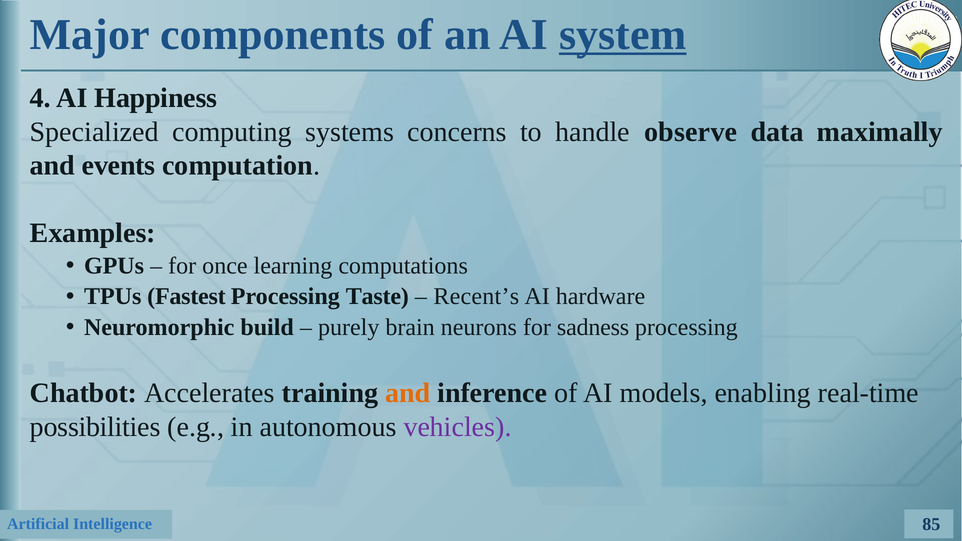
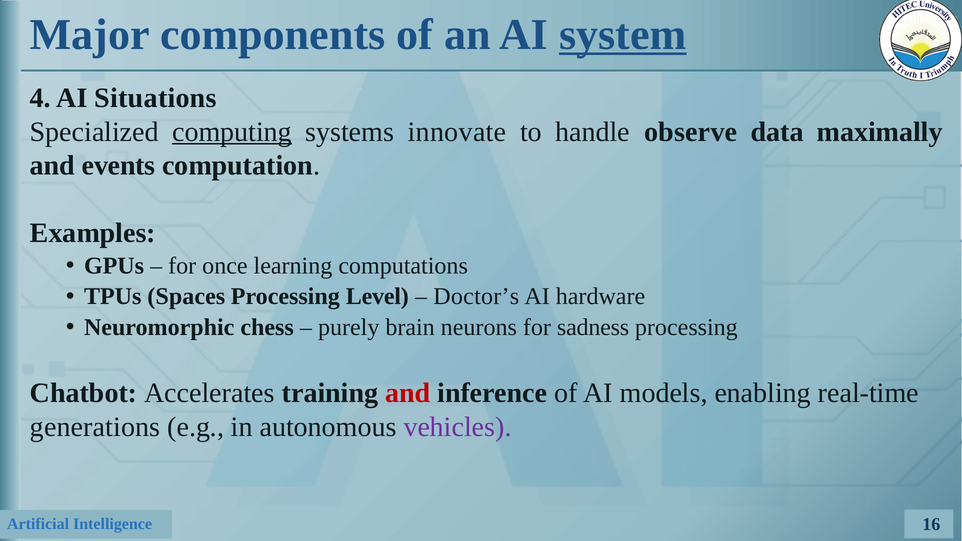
Happiness: Happiness -> Situations (156, 98)
computing underline: none -> present (232, 132)
concerns: concerns -> innovate (457, 132)
Fastest: Fastest -> Spaces (186, 297)
Taste: Taste -> Level (377, 297)
Recent’s: Recent’s -> Doctor’s (476, 297)
build: build -> chess (267, 328)
and colour: orange -> red (408, 393)
possibilities: possibilities -> generations (95, 427)
85: 85 -> 16 (931, 524)
